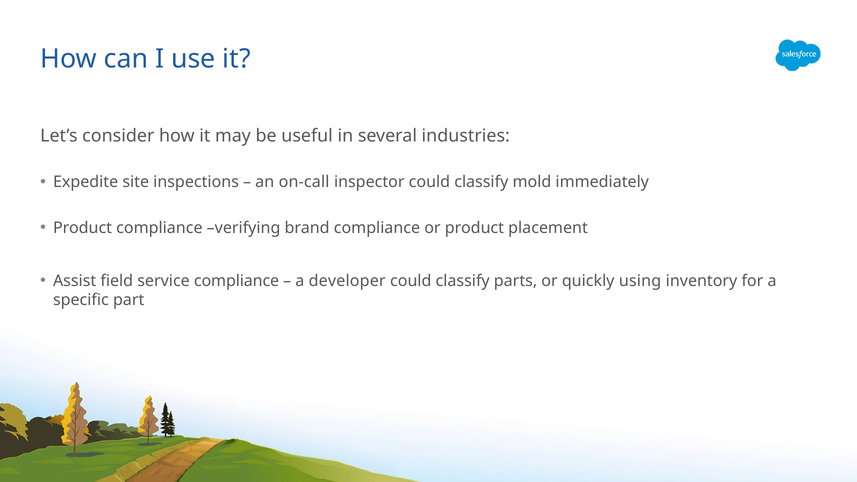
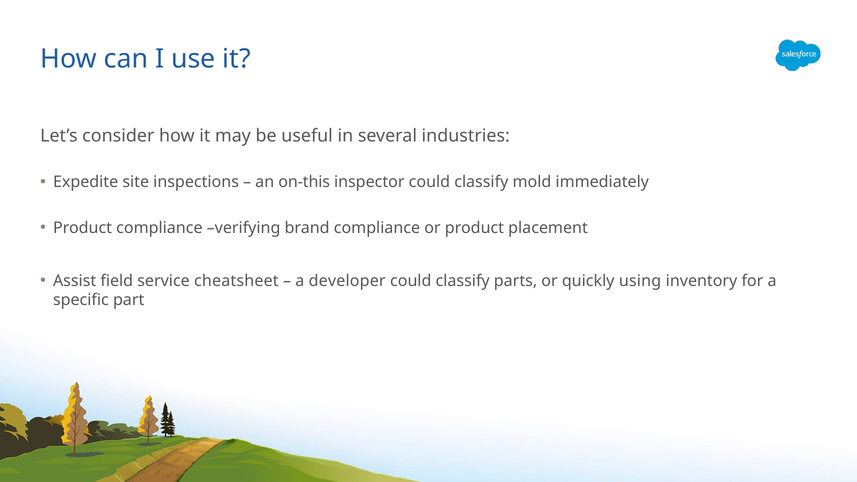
on-call: on-call -> on-this (304, 182)
service compliance: compliance -> cheatsheet (236, 281)
